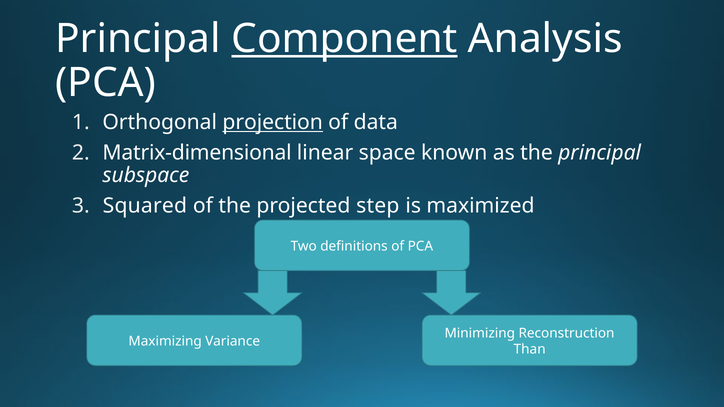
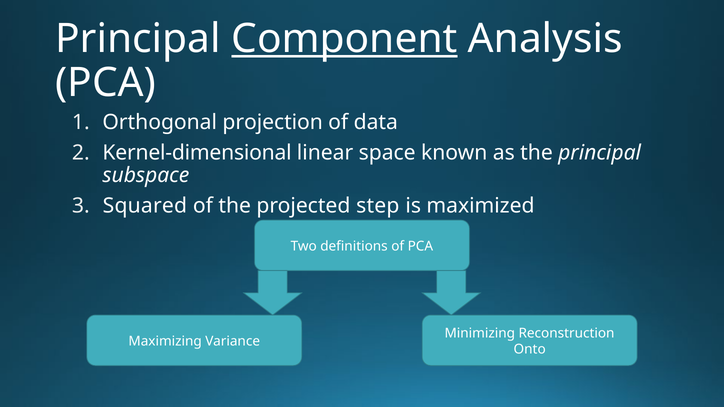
projection underline: present -> none (273, 122)
Matrix-dimensional: Matrix-dimensional -> Kernel-dimensional (197, 153)
Than: Than -> Onto (530, 350)
